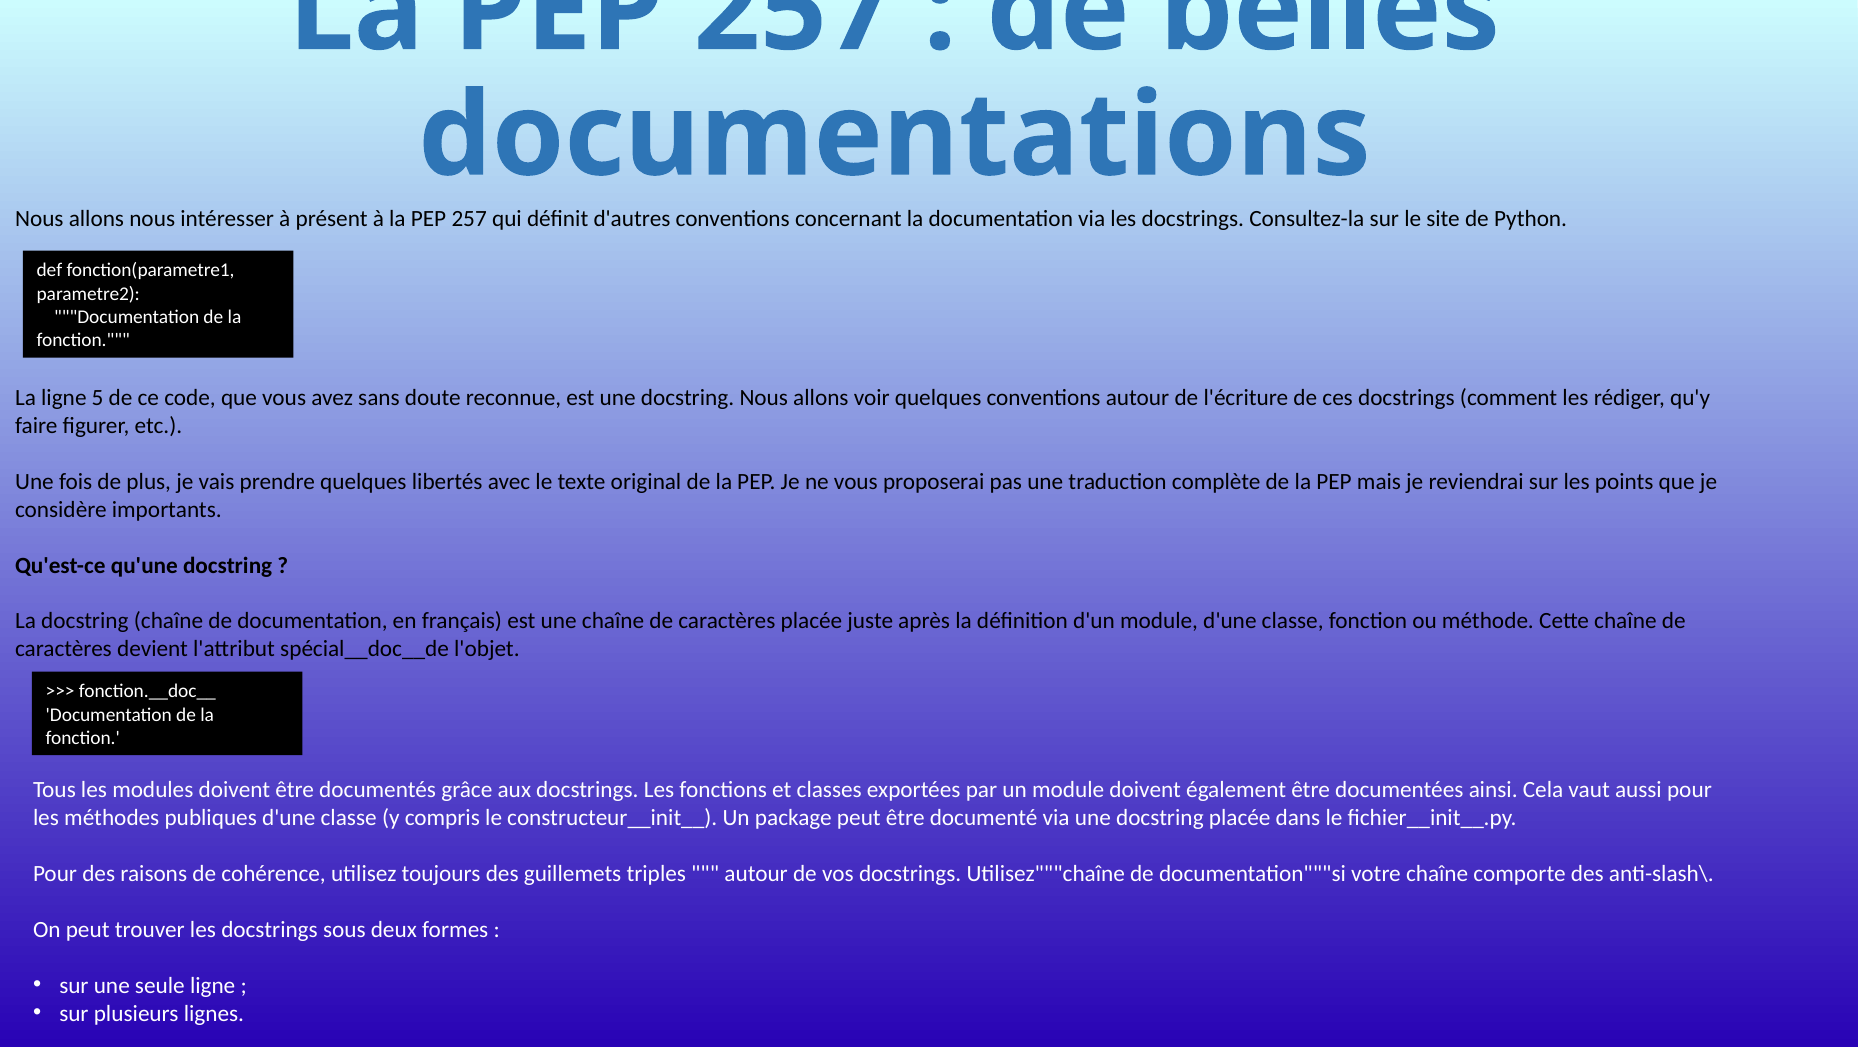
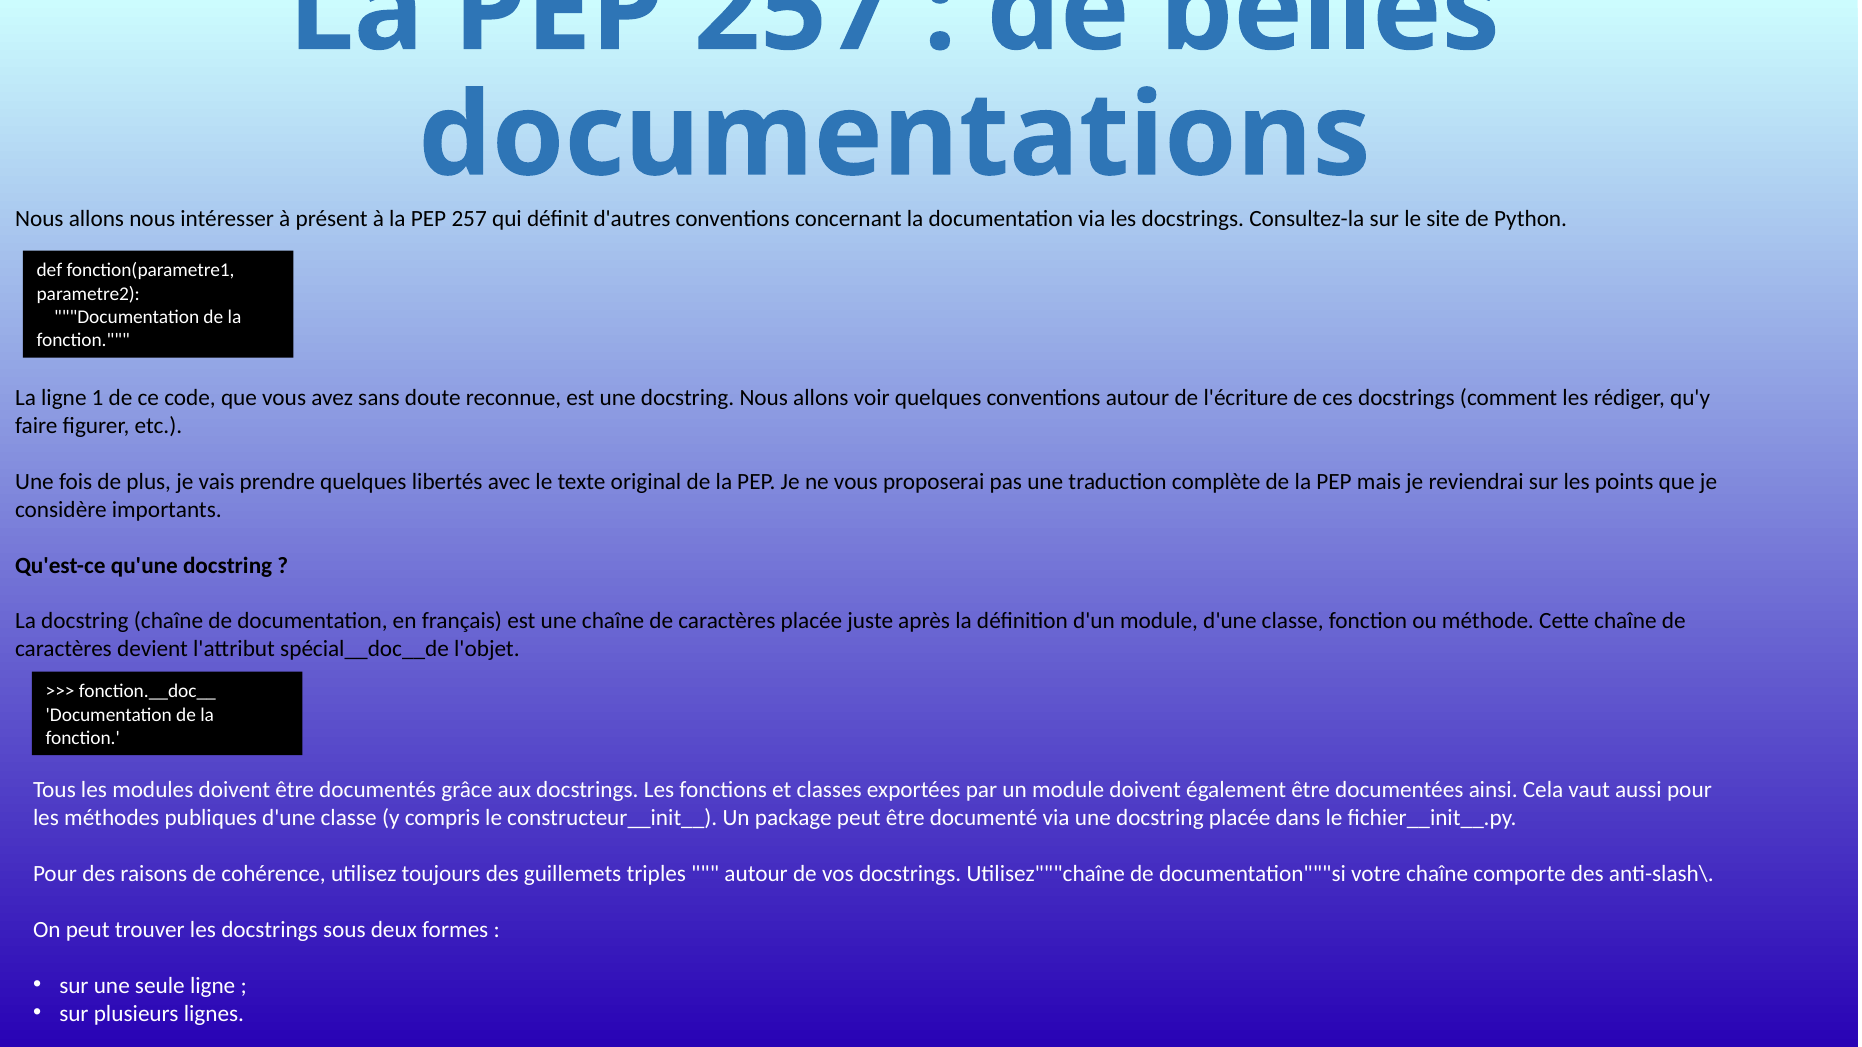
5: 5 -> 1 (98, 398)
